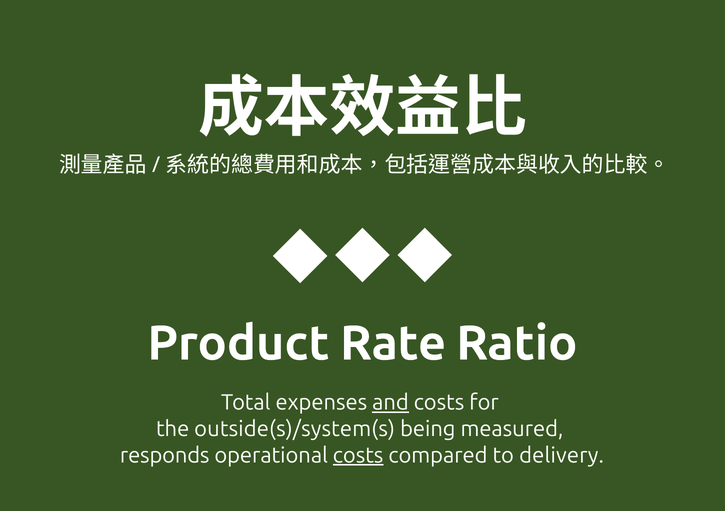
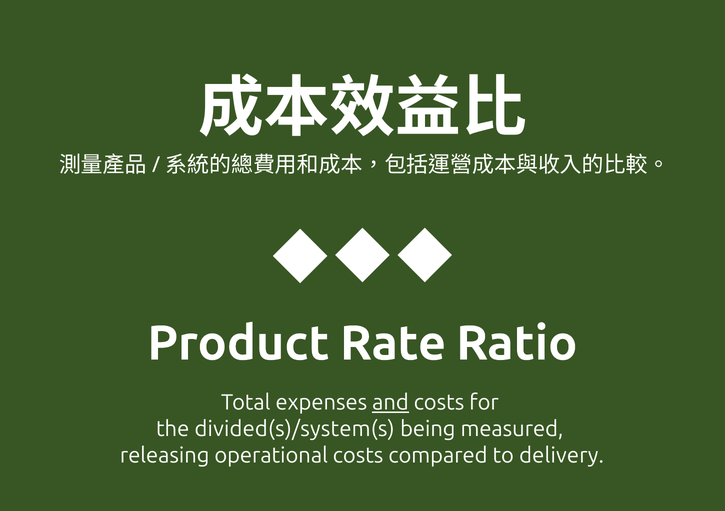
outside(s)/system(s: outside(s)/system(s -> divided(s)/system(s (295, 429)
responds: responds -> releasing (165, 455)
costs underline: present -> none (358, 455)
